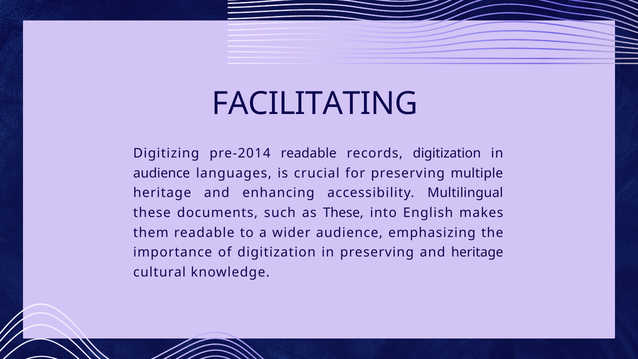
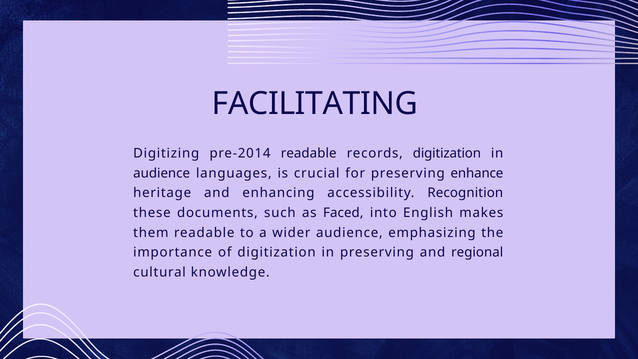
multiple: multiple -> enhance (477, 173)
Multilingual: Multilingual -> Recognition (465, 193)
as These: These -> Faced (343, 213)
and heritage: heritage -> regional (477, 252)
